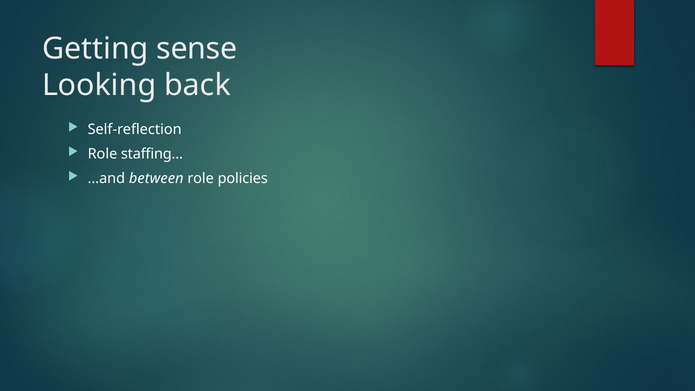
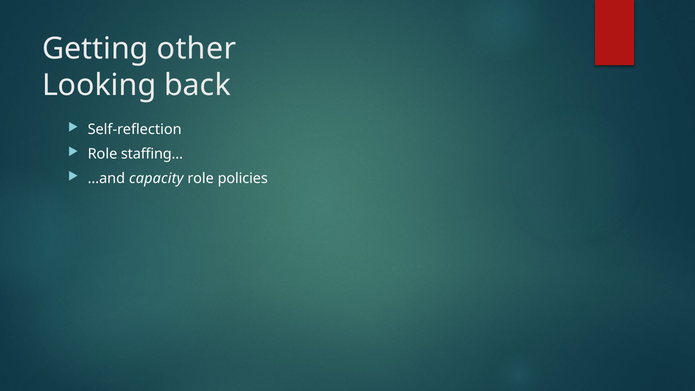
sense: sense -> other (197, 49)
between: between -> capacity (156, 179)
